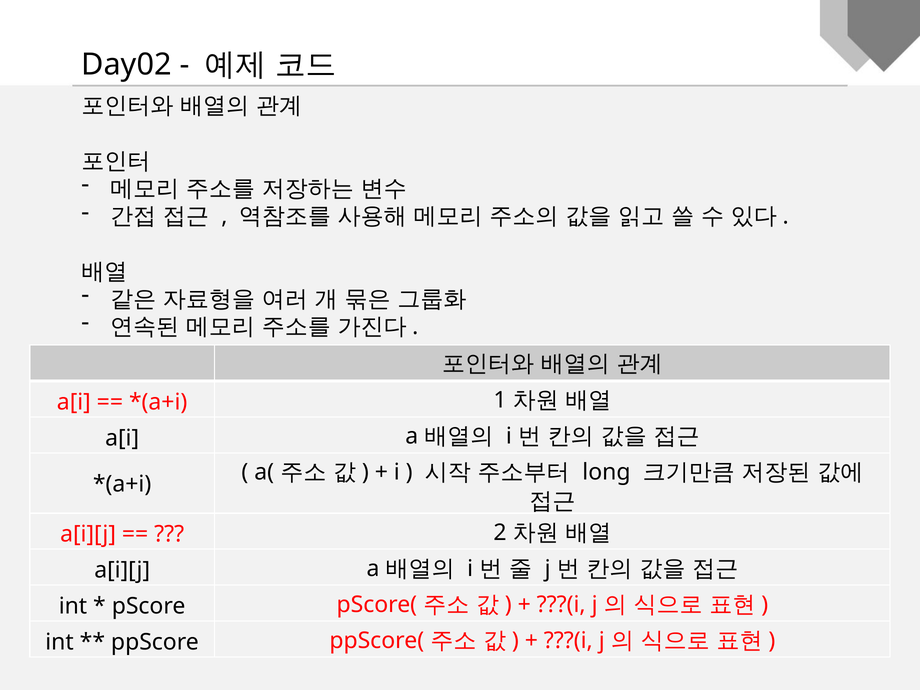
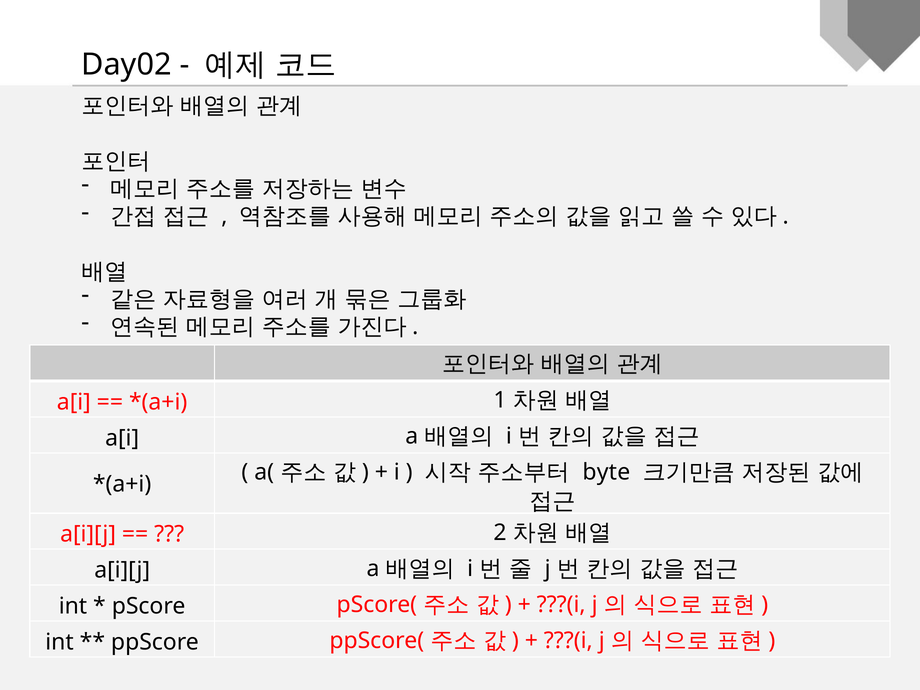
long: long -> byte (606, 472)
